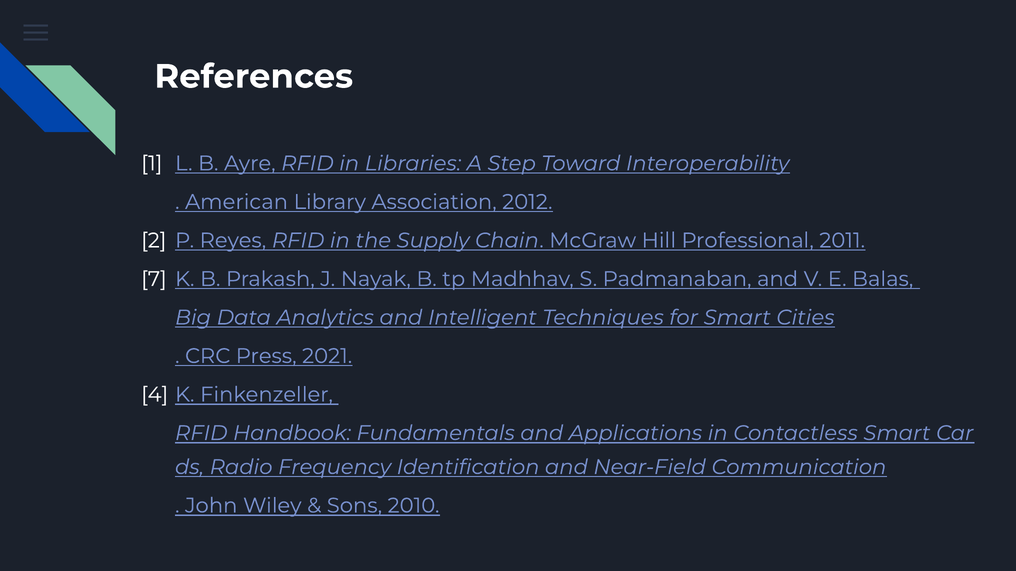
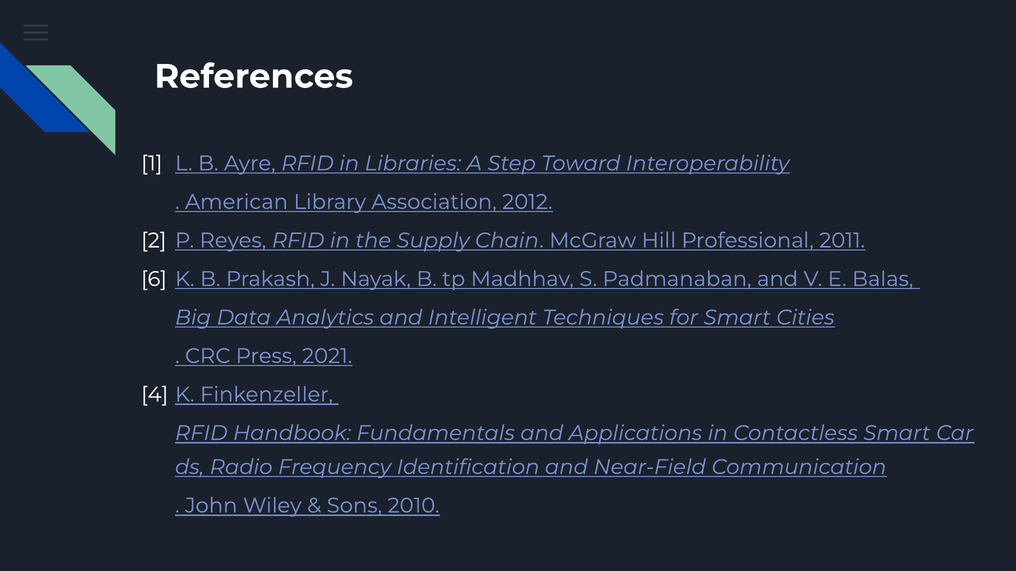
7: 7 -> 6 (154, 279)
